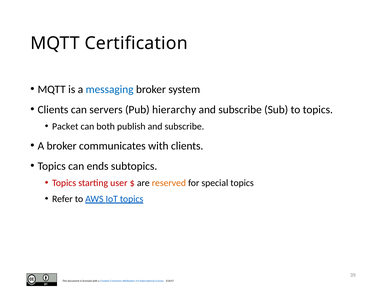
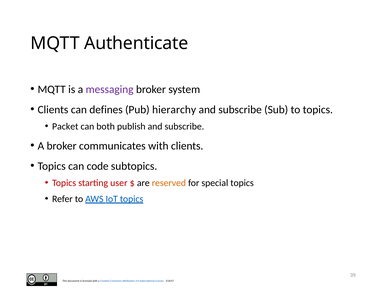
Certification: Certification -> Authenticate (136, 43)
messaging colour: blue -> purple (110, 89)
servers: servers -> defines (106, 109)
ends: ends -> code (98, 166)
